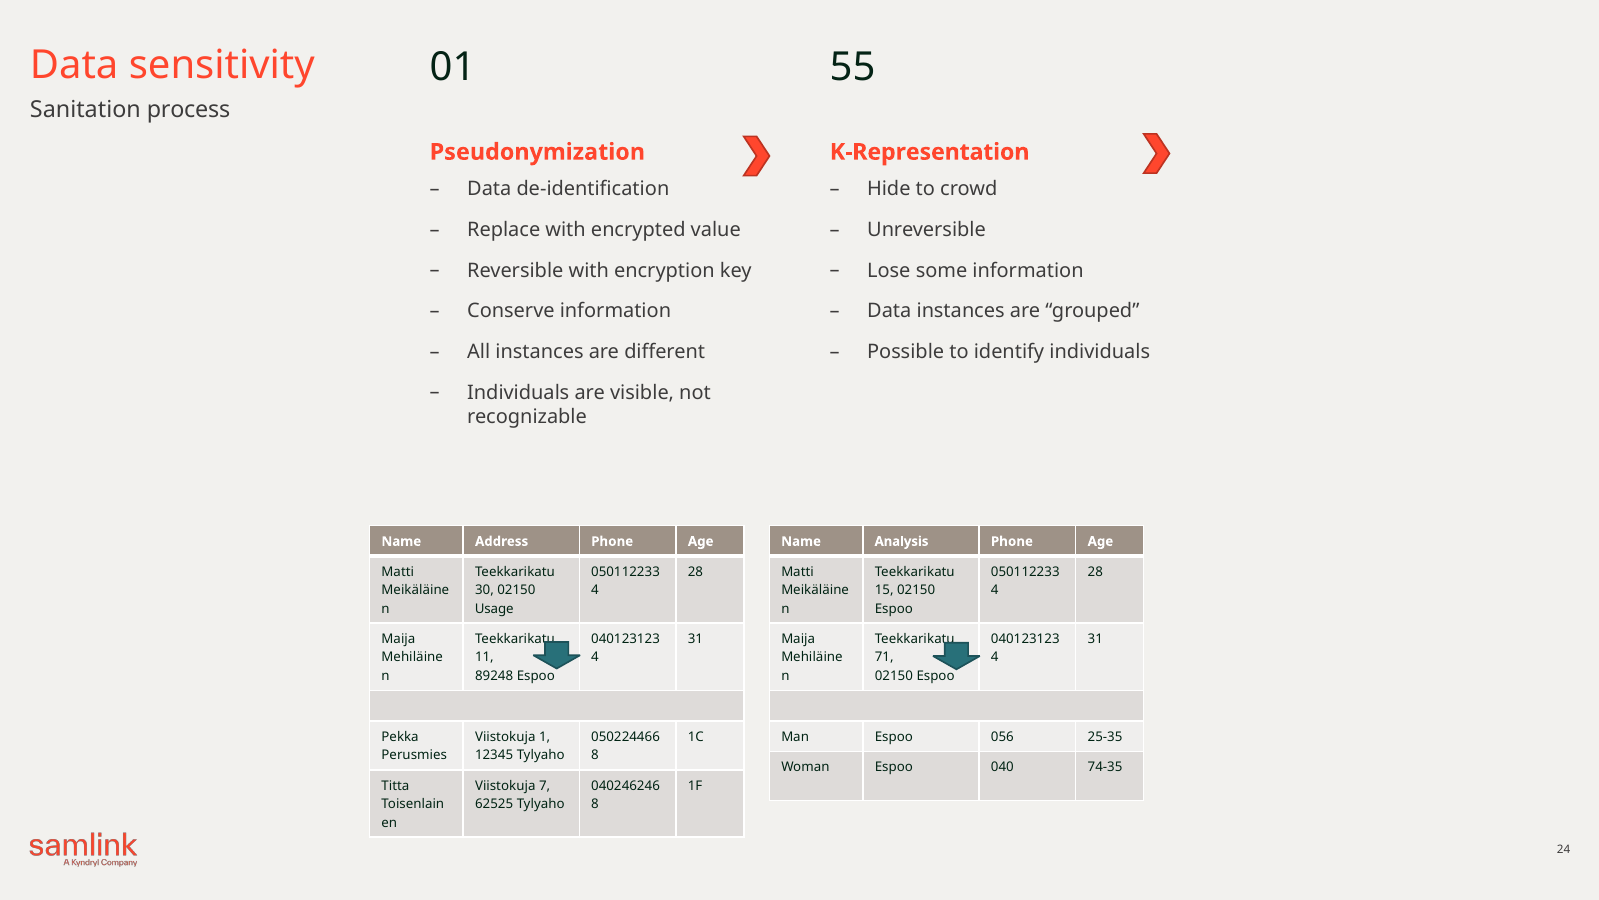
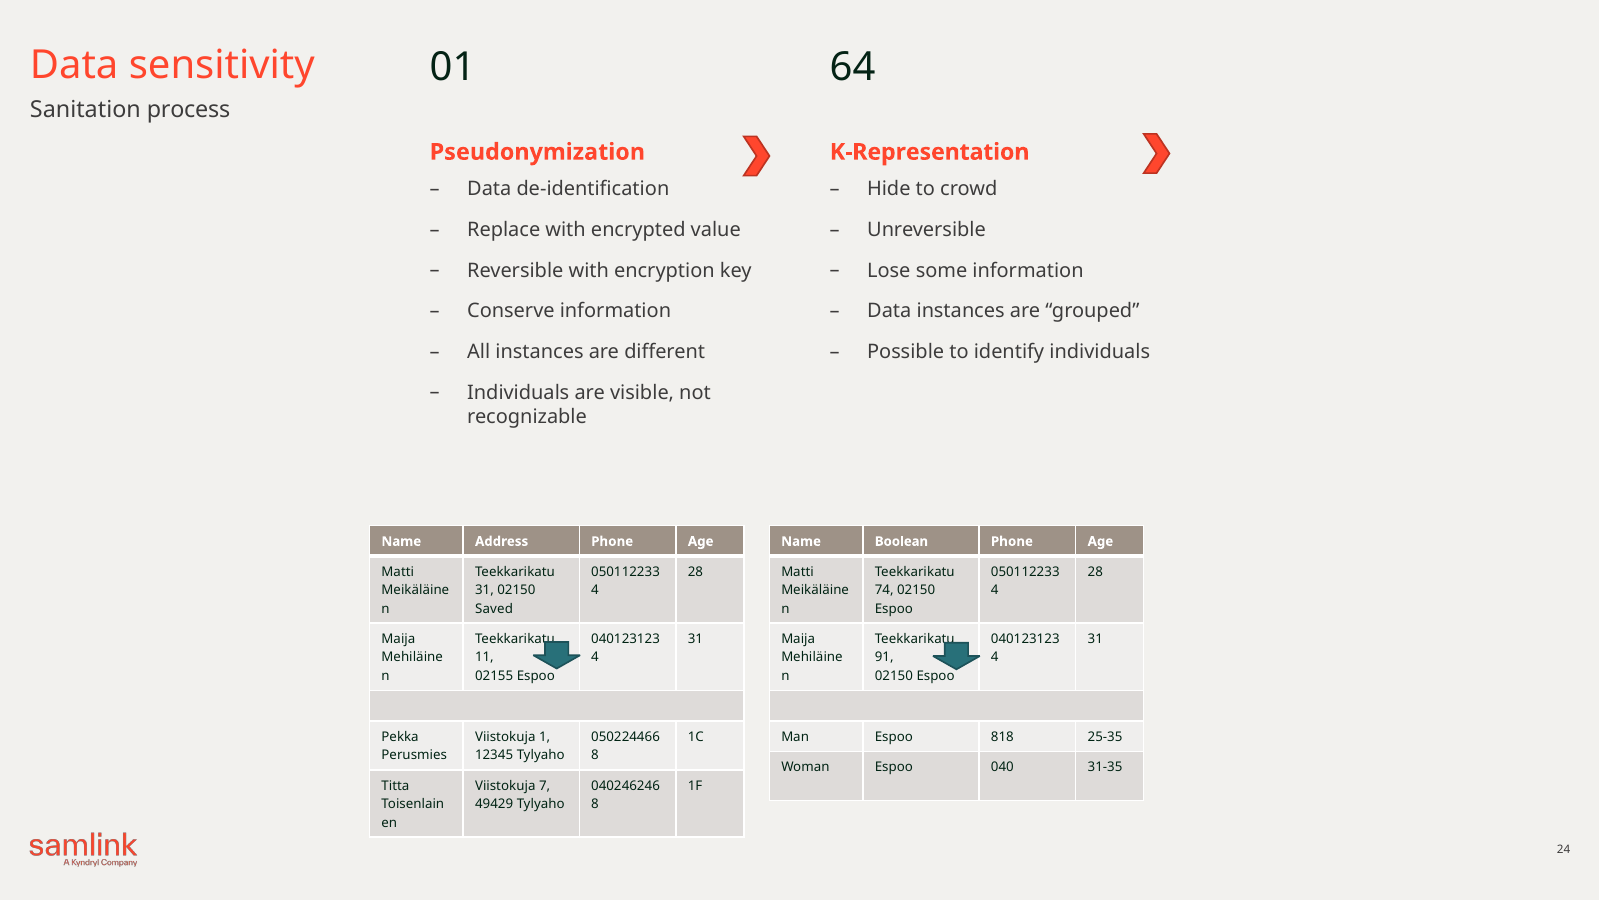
55: 55 -> 64 (853, 67)
Analysis: Analysis -> Boolean (901, 541)
30: 30 -> 31 (484, 590)
15: 15 -> 74 (884, 590)
Usage: Usage -> Saved (494, 608)
71: 71 -> 91 (884, 657)
89248: 89248 -> 02155 (494, 676)
056: 056 -> 818 (1002, 736)
74-35: 74-35 -> 31-35 (1105, 767)
62525: 62525 -> 49429 (494, 804)
